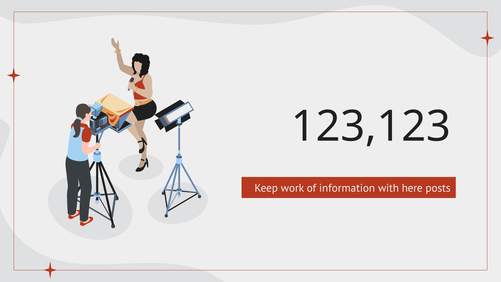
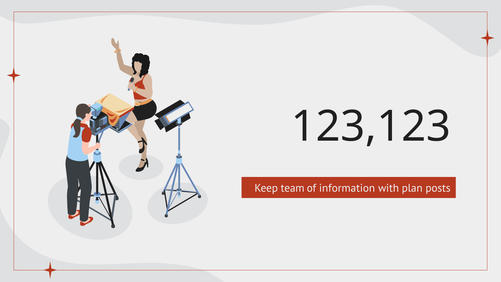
work: work -> team (293, 188)
here: here -> plan (412, 188)
